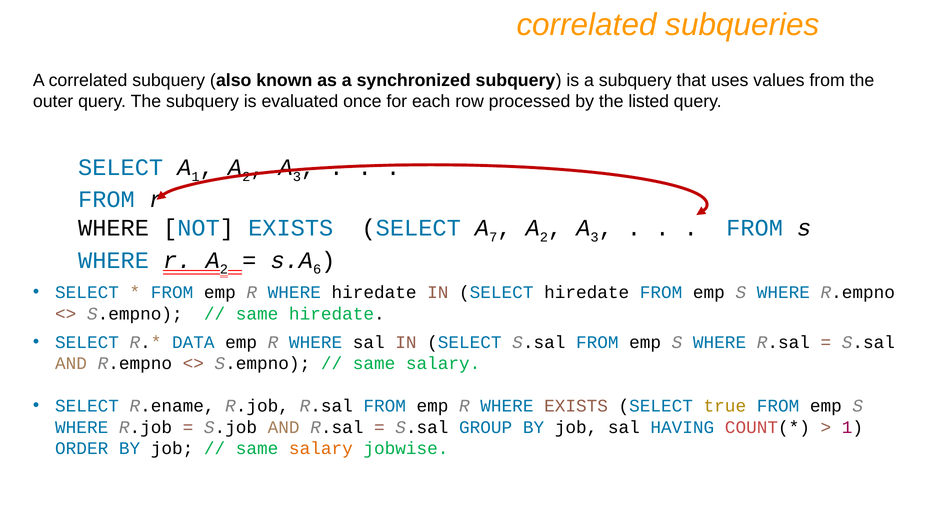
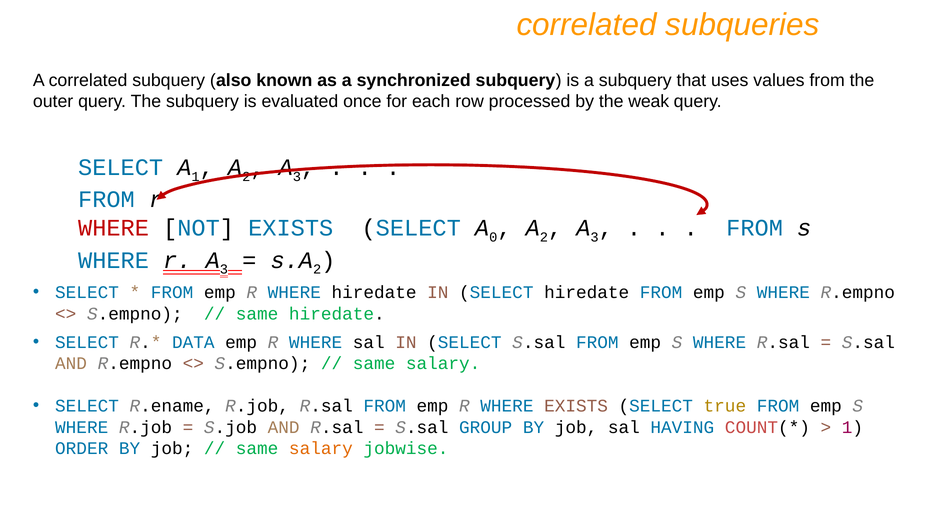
listed: listed -> weak (649, 102)
WHERE colour: black -> red (114, 228)
7: 7 -> 0 (493, 237)
r A 2: 2 -> 3 (224, 269)
6: 6 -> 2 (317, 269)
